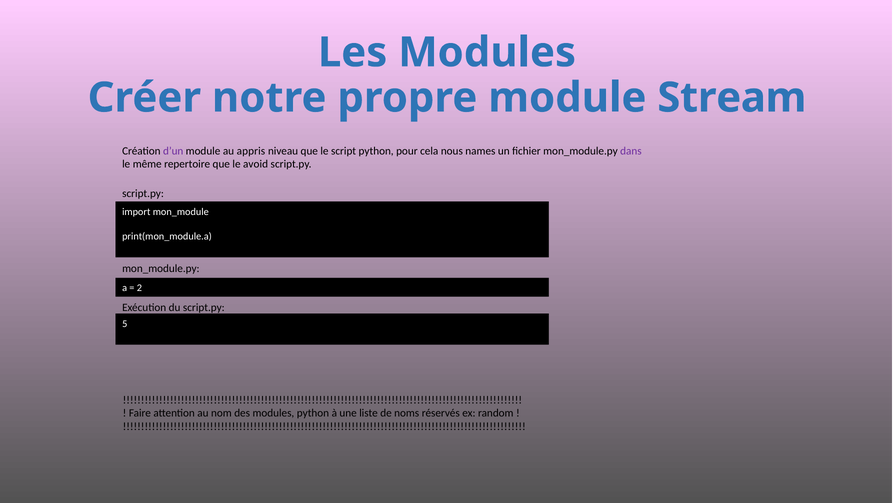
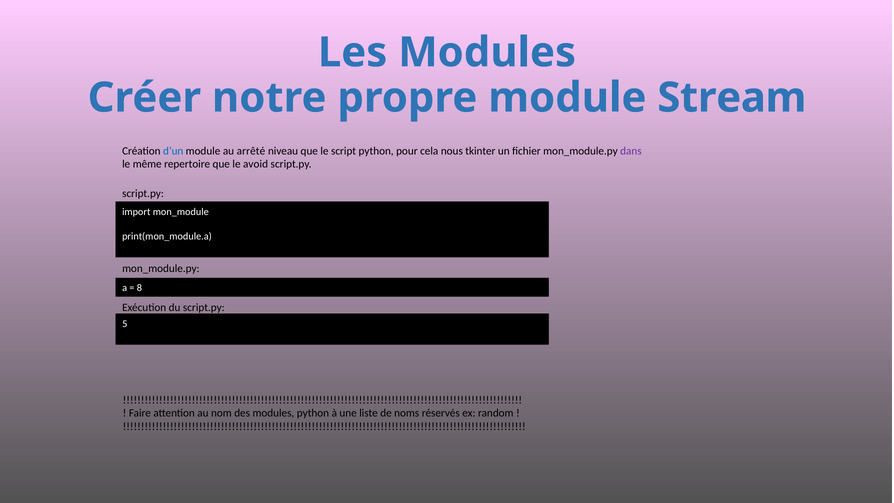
d’un colour: purple -> blue (173, 151)
appris: appris -> arrêté (251, 151)
names: names -> tkinter (480, 151)
2: 2 -> 8 (139, 288)
